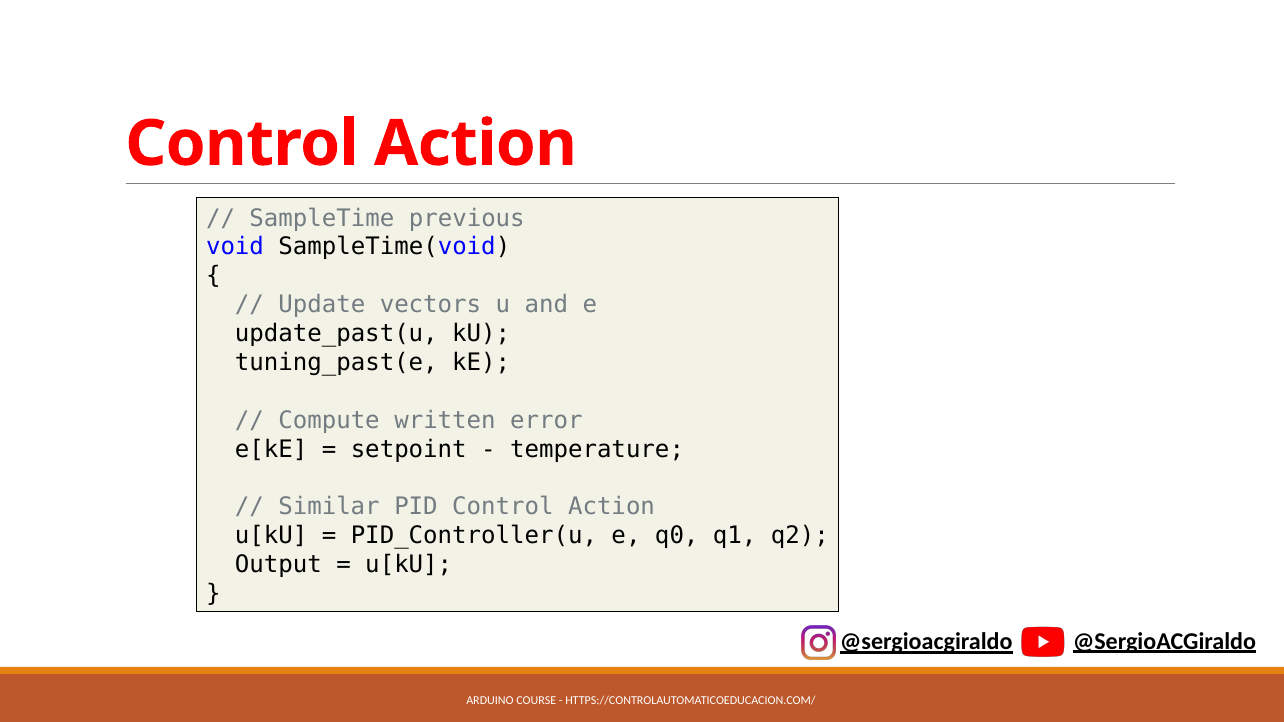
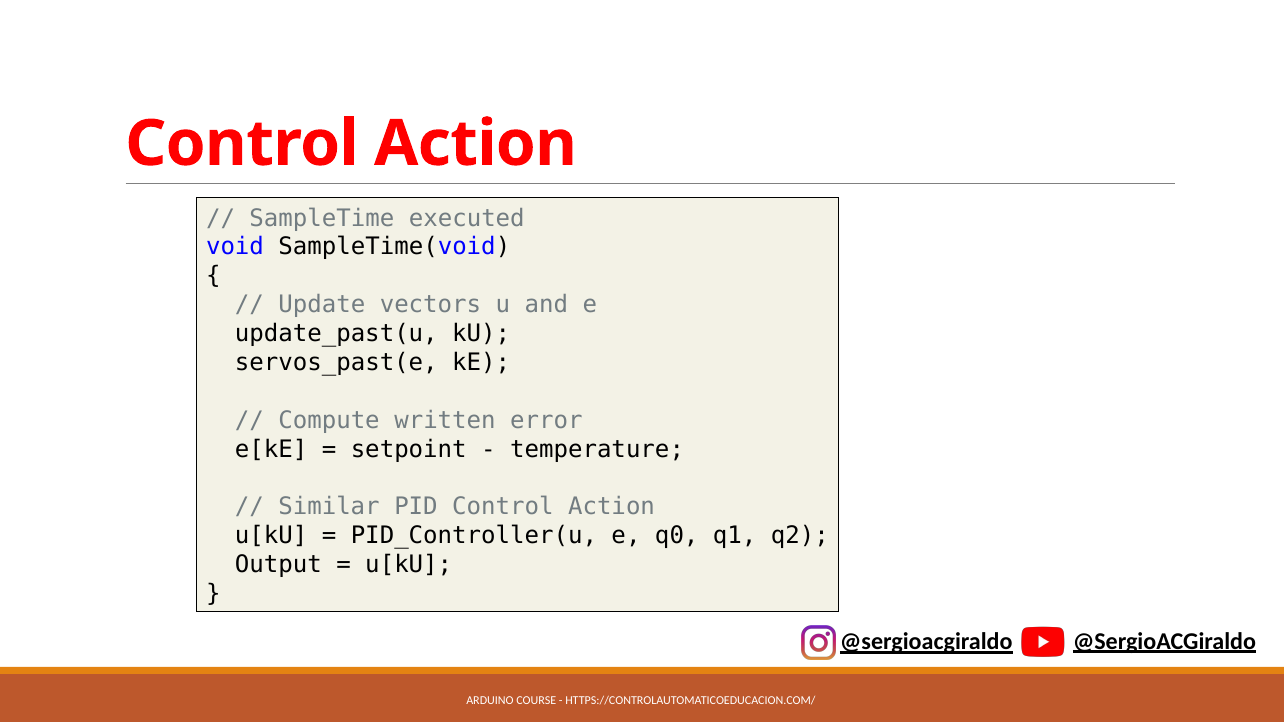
previous: previous -> executed (467, 218)
tuning_past(e: tuning_past(e -> servos_past(e (336, 363)
